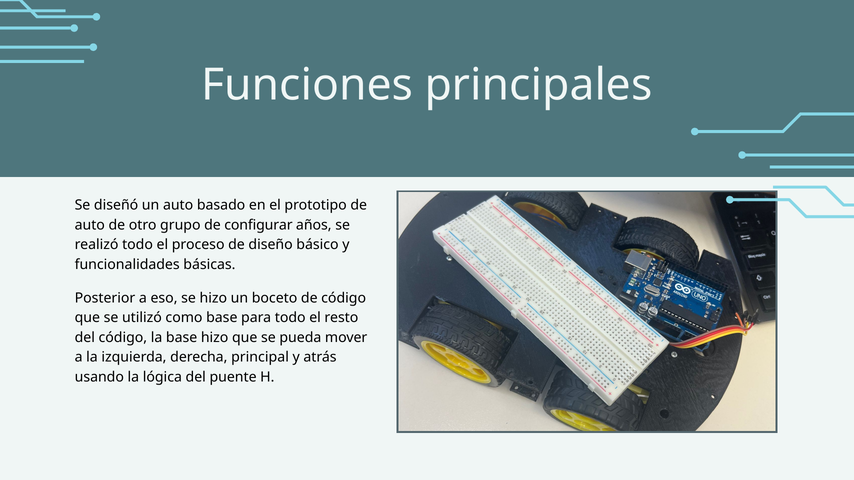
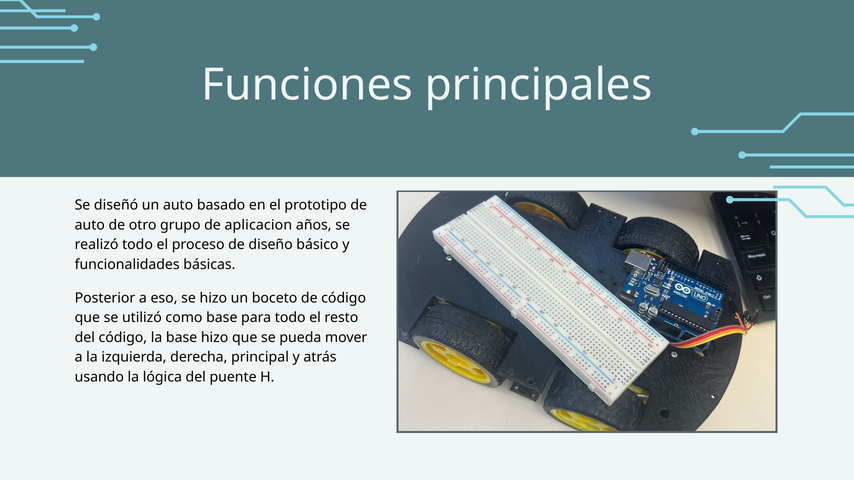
configurar: configurar -> aplicacion (258, 225)
